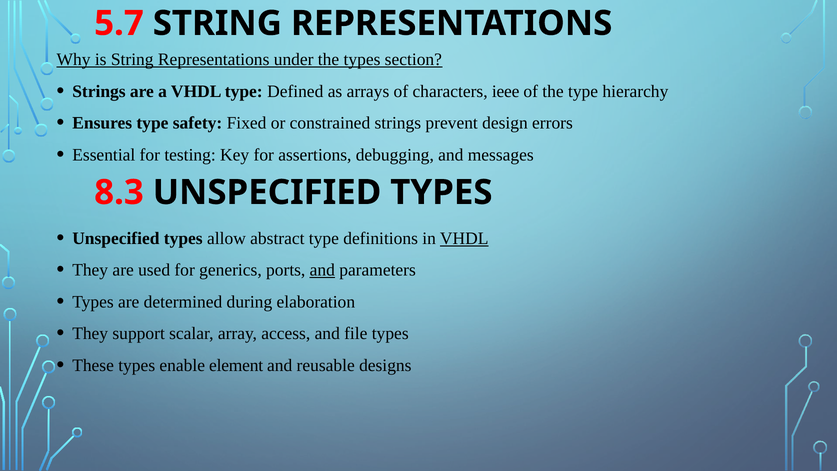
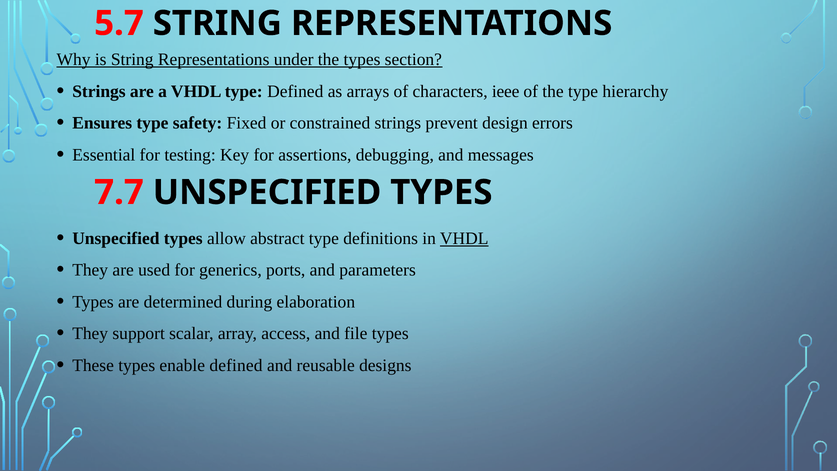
8.3: 8.3 -> 7.7 (119, 192)
and underline: present -> none (322, 270)
enable element: element -> defined (236, 365)
